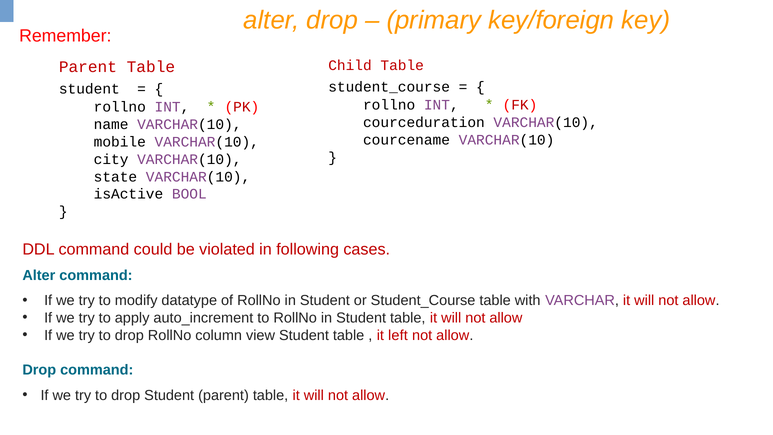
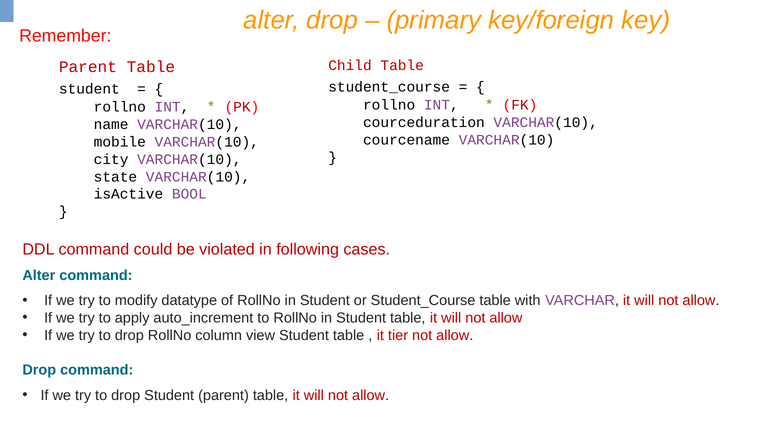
left: left -> tier (398, 335)
